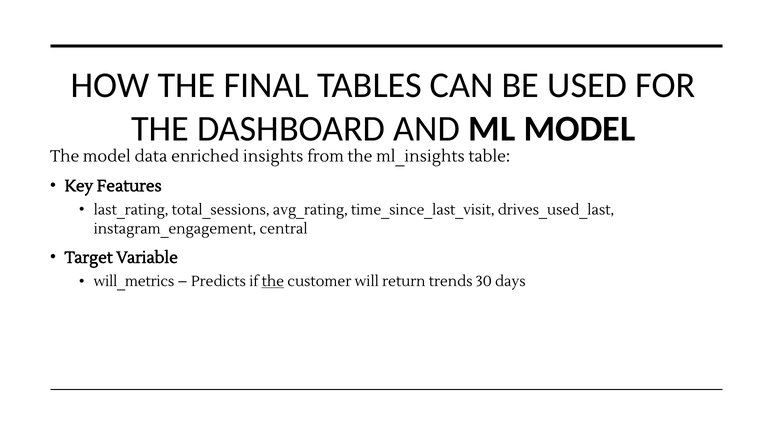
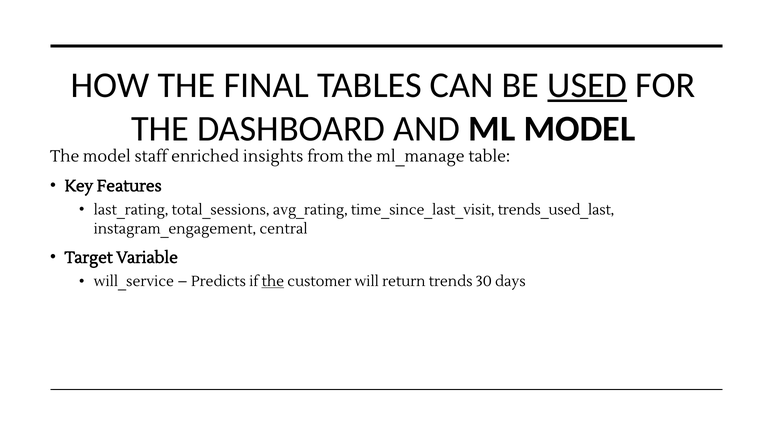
USED underline: none -> present (587, 85)
data: data -> staff (151, 157)
ml_insights: ml_insights -> ml_manage (420, 157)
drives_used_last: drives_used_last -> trends_used_last (556, 210)
will_metrics: will_metrics -> will_service (134, 281)
